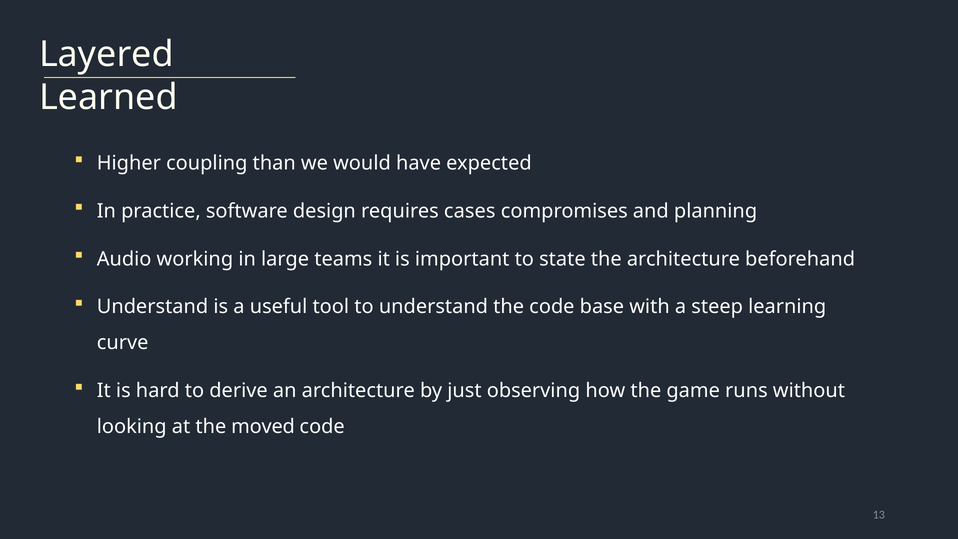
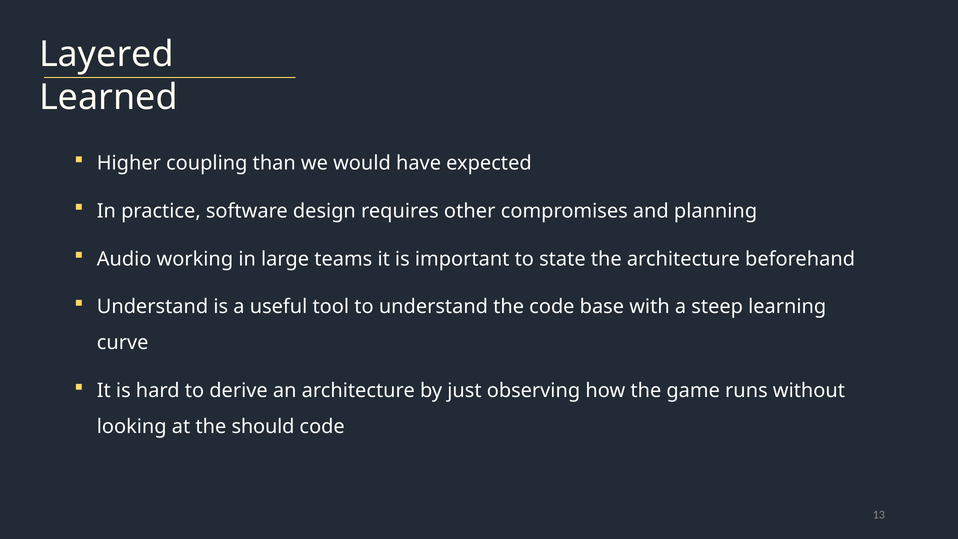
cases: cases -> other (470, 211)
moved: moved -> should (263, 427)
